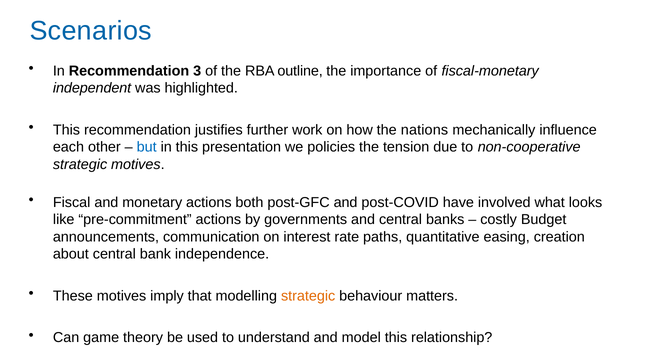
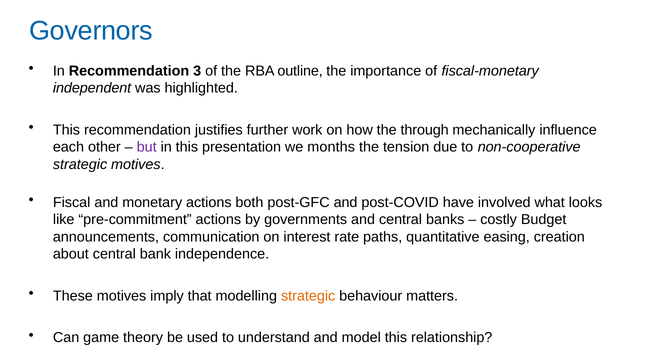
Scenarios: Scenarios -> Governors (91, 31)
nations: nations -> through (425, 130)
but colour: blue -> purple (147, 147)
policies: policies -> months (331, 147)
